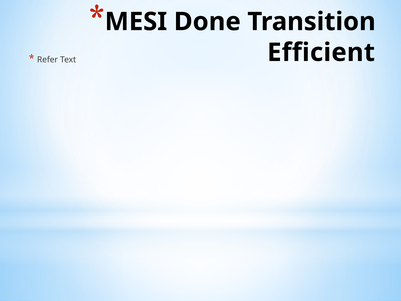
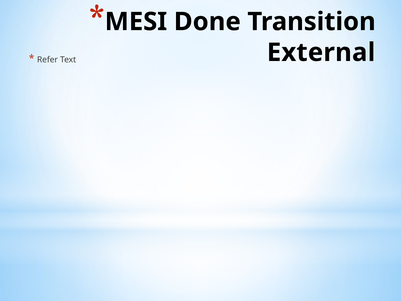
Efficient: Efficient -> External (321, 52)
